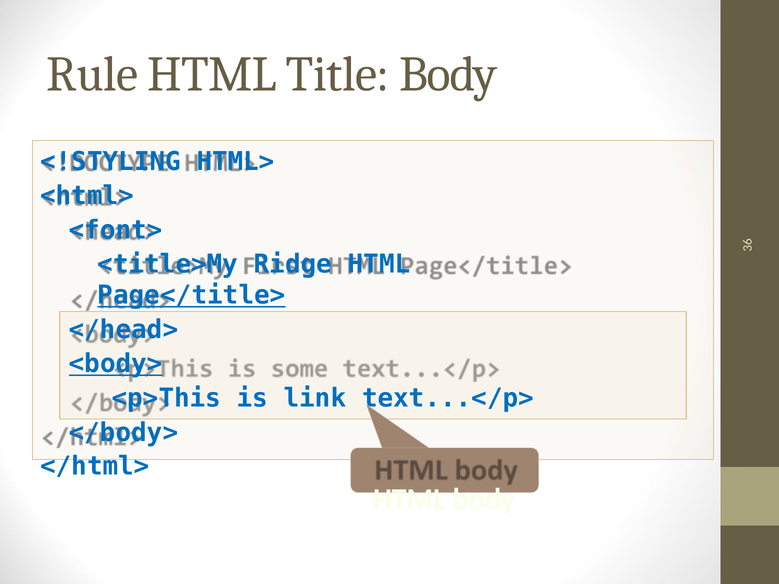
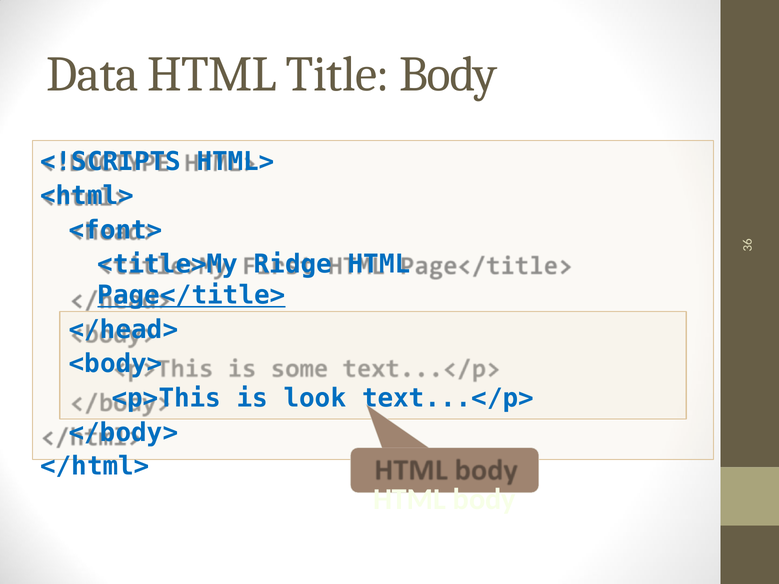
Rule: Rule -> Data (92, 74)
<!STYLING: <!STYLING -> <!SCRIPTS (111, 162)
<body> underline: present -> none (116, 364)
link: link -> look (315, 398)
